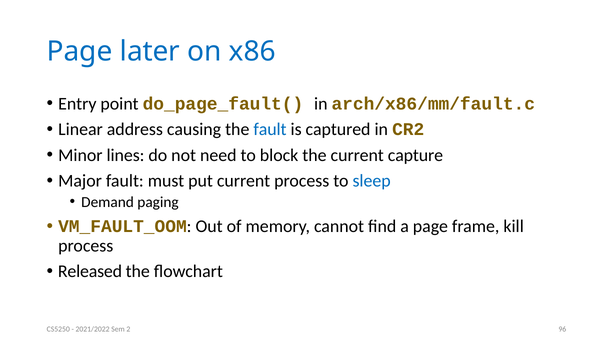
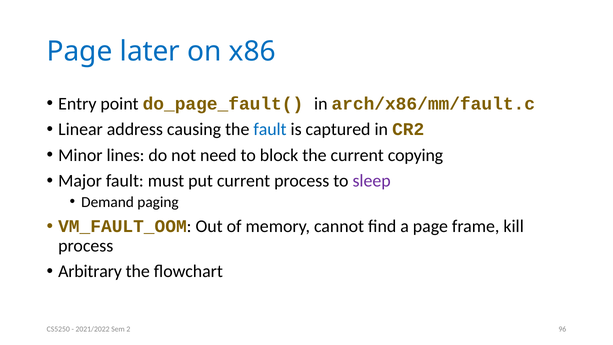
capture: capture -> copying (415, 155)
sleep colour: blue -> purple (372, 181)
Released: Released -> Arbitrary (90, 271)
